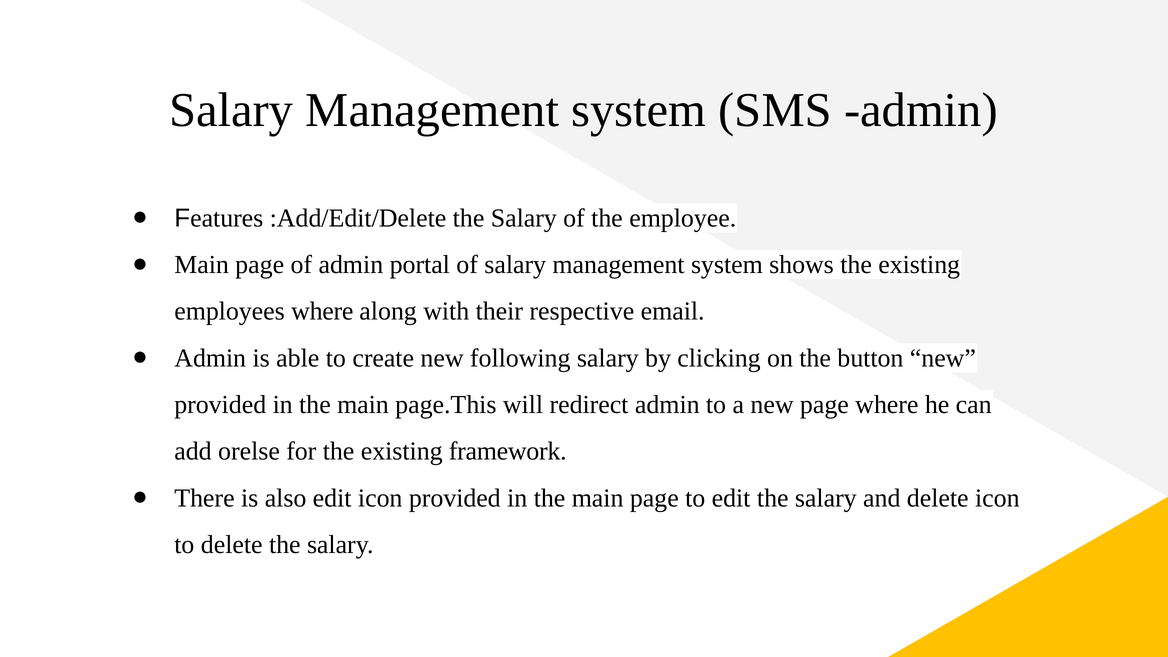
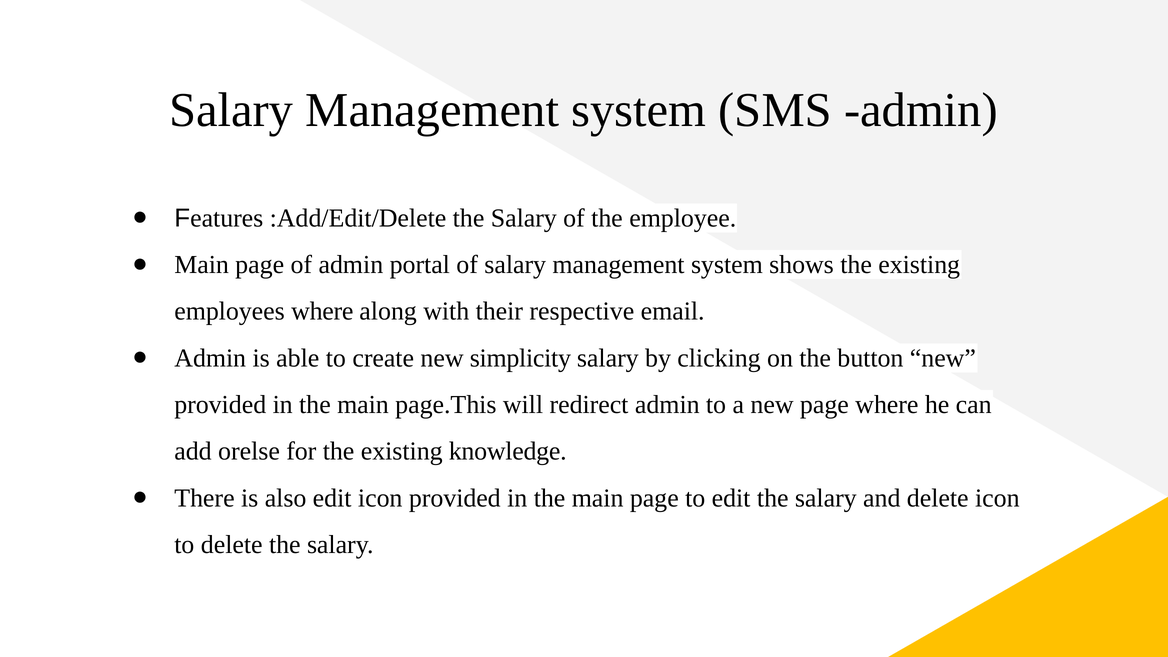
following: following -> simplicity (520, 358)
framework: framework -> knowledge (508, 451)
